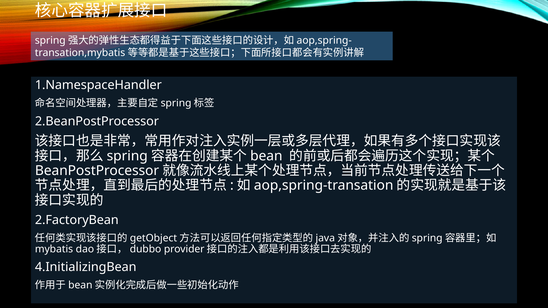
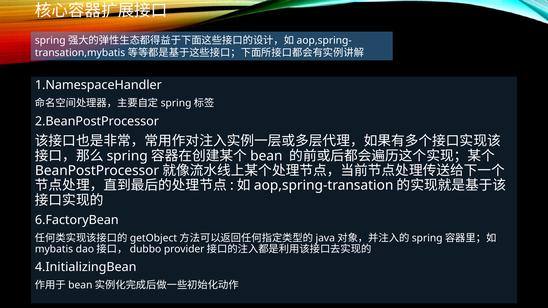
2.FactoryBean: 2.FactoryBean -> 6.FactoryBean (77, 220)
